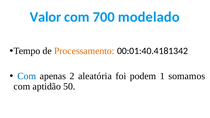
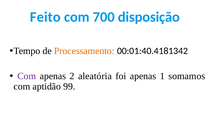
Valor: Valor -> Feito (45, 17)
modelado: modelado -> disposição (149, 17)
Com colour: blue -> purple (27, 76)
foi podem: podem -> apenas (143, 76)
50: 50 -> 99 (69, 87)
